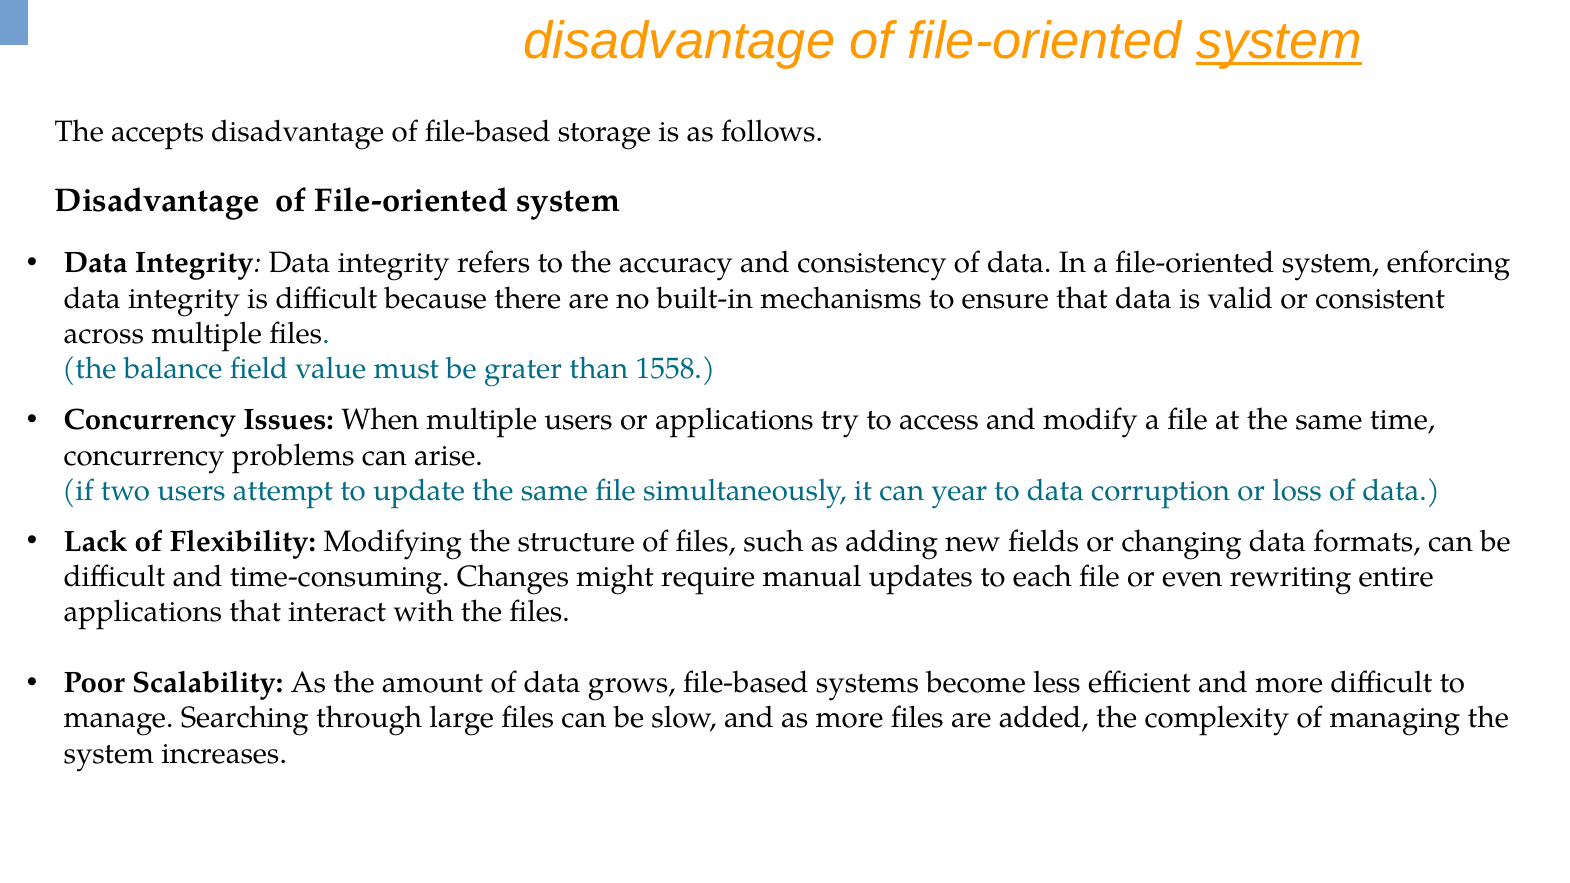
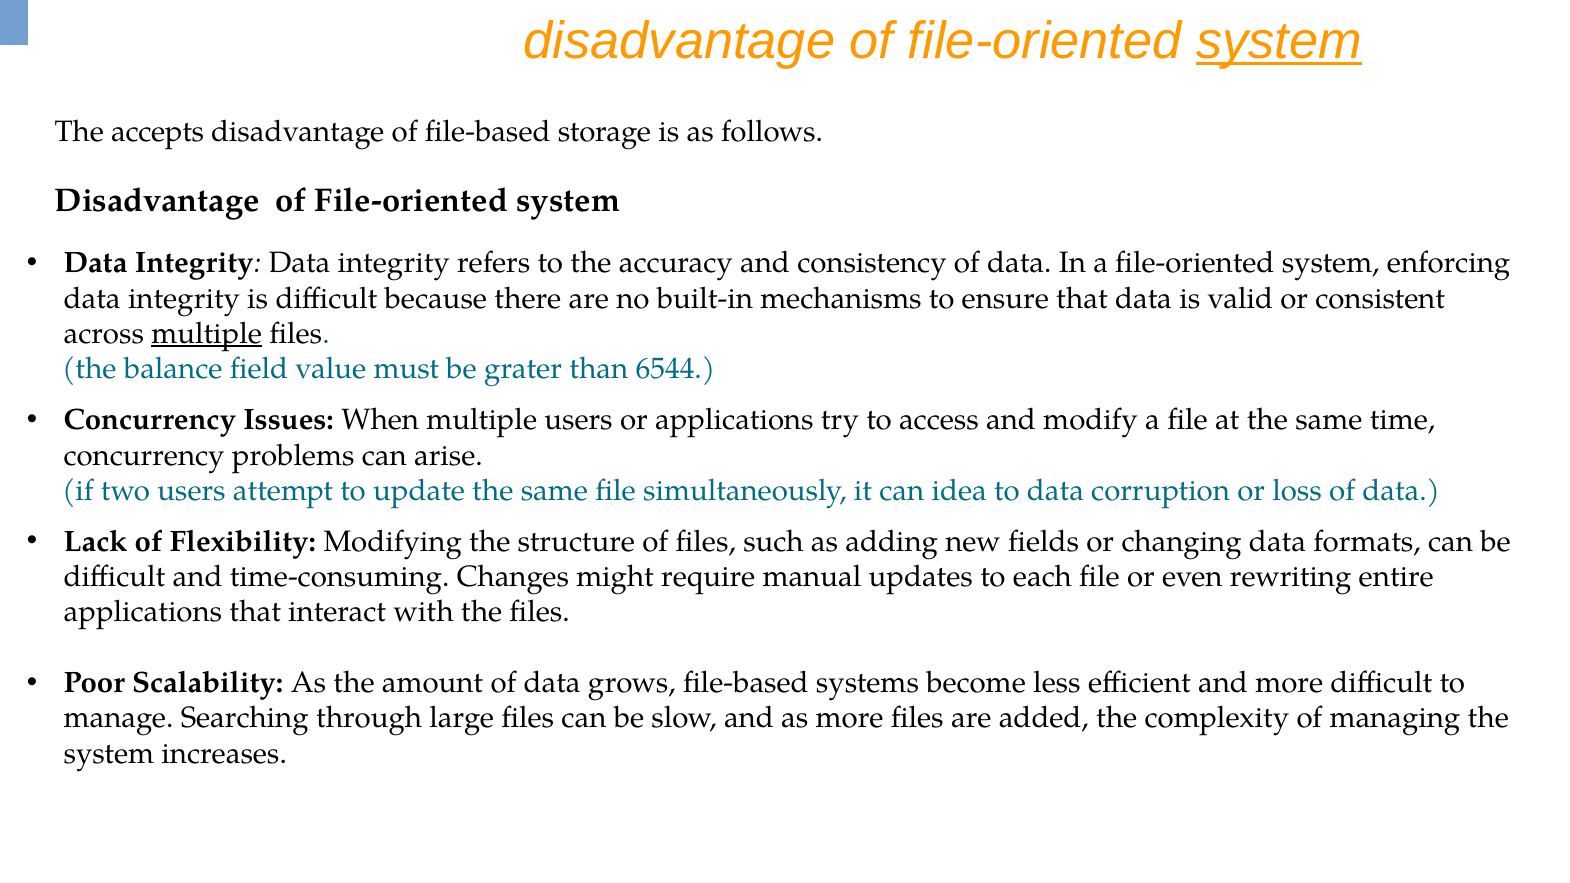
multiple underline: none -> present (207, 334)
1558: 1558 -> 6544 (675, 369)
year: year -> idea (959, 491)
